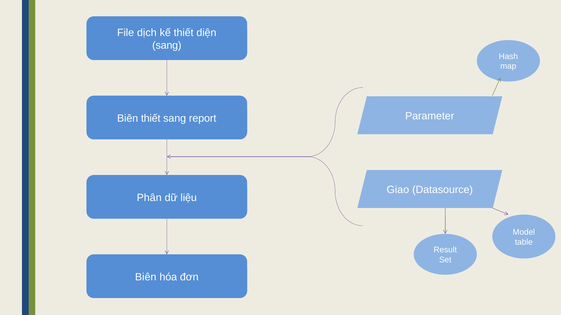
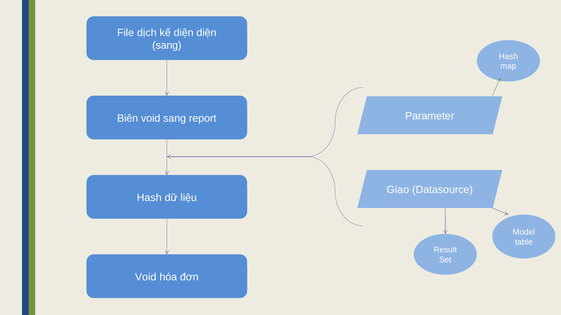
kế thiết: thiết -> diện (184, 33)
Biên thiết: thiết -> void (151, 118)
Phân: Phân -> Hash (149, 198)
Biên: Biên -> Void (146, 277)
